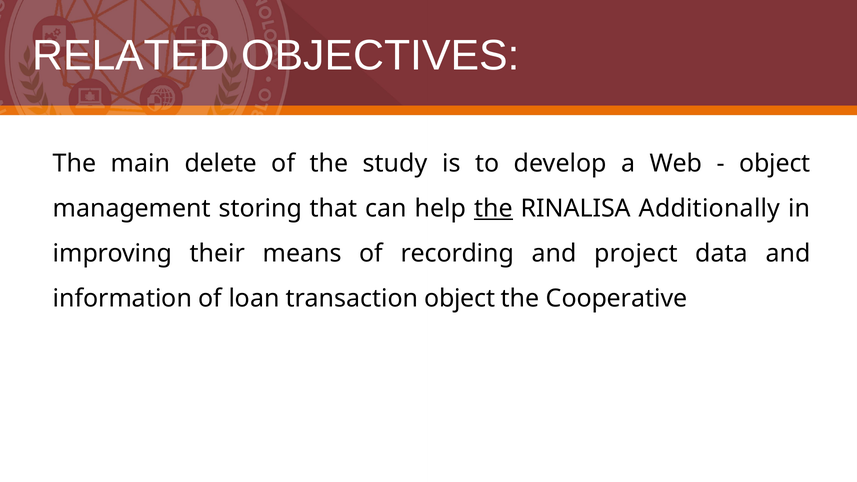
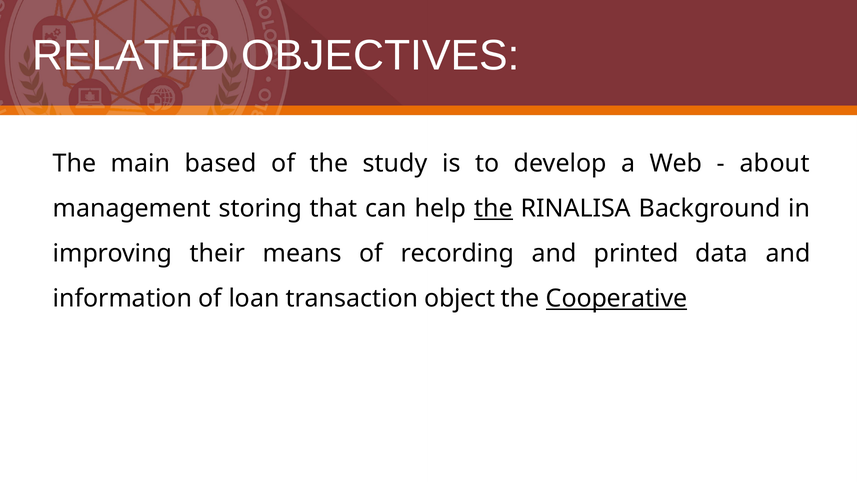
delete: delete -> based (221, 163)
object: object -> about (775, 163)
Additionally: Additionally -> Background (710, 208)
project: project -> printed (636, 253)
Cooperative underline: none -> present (617, 298)
